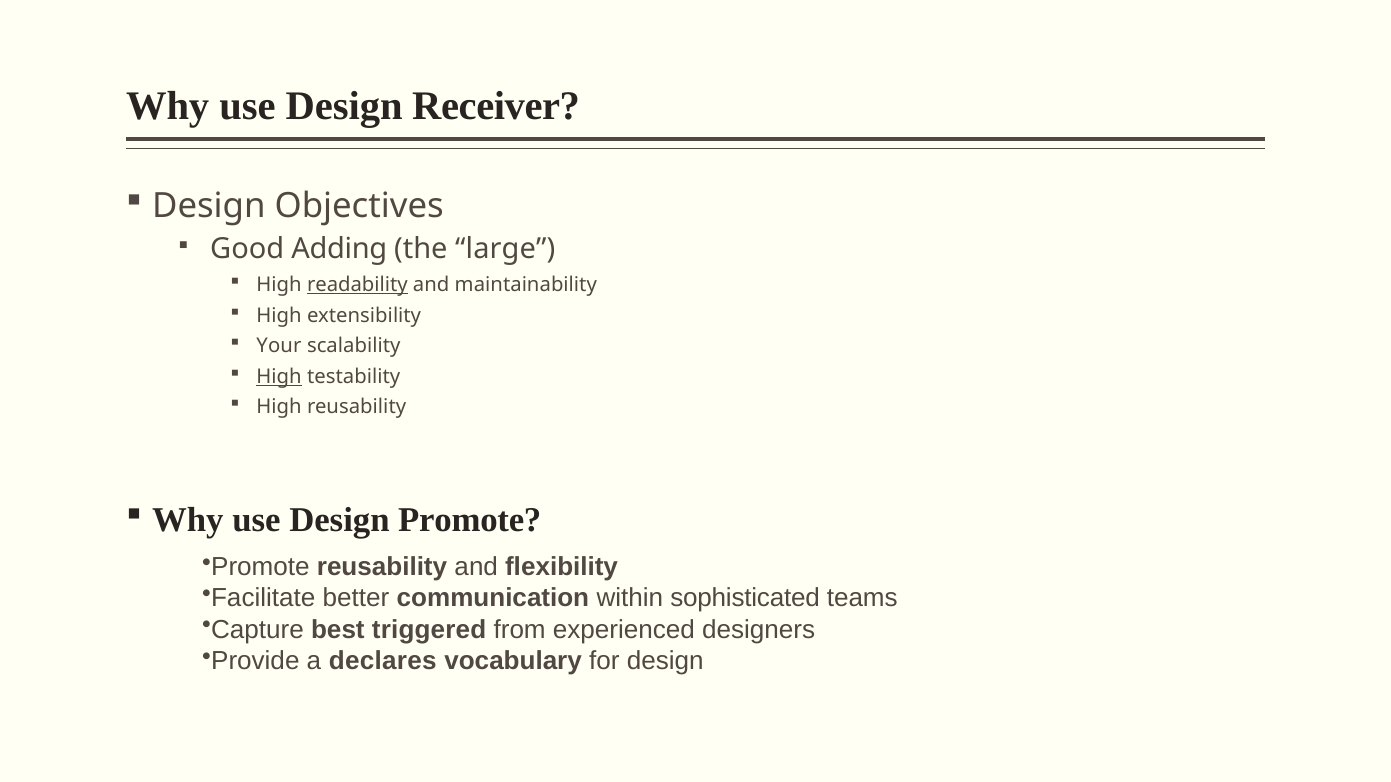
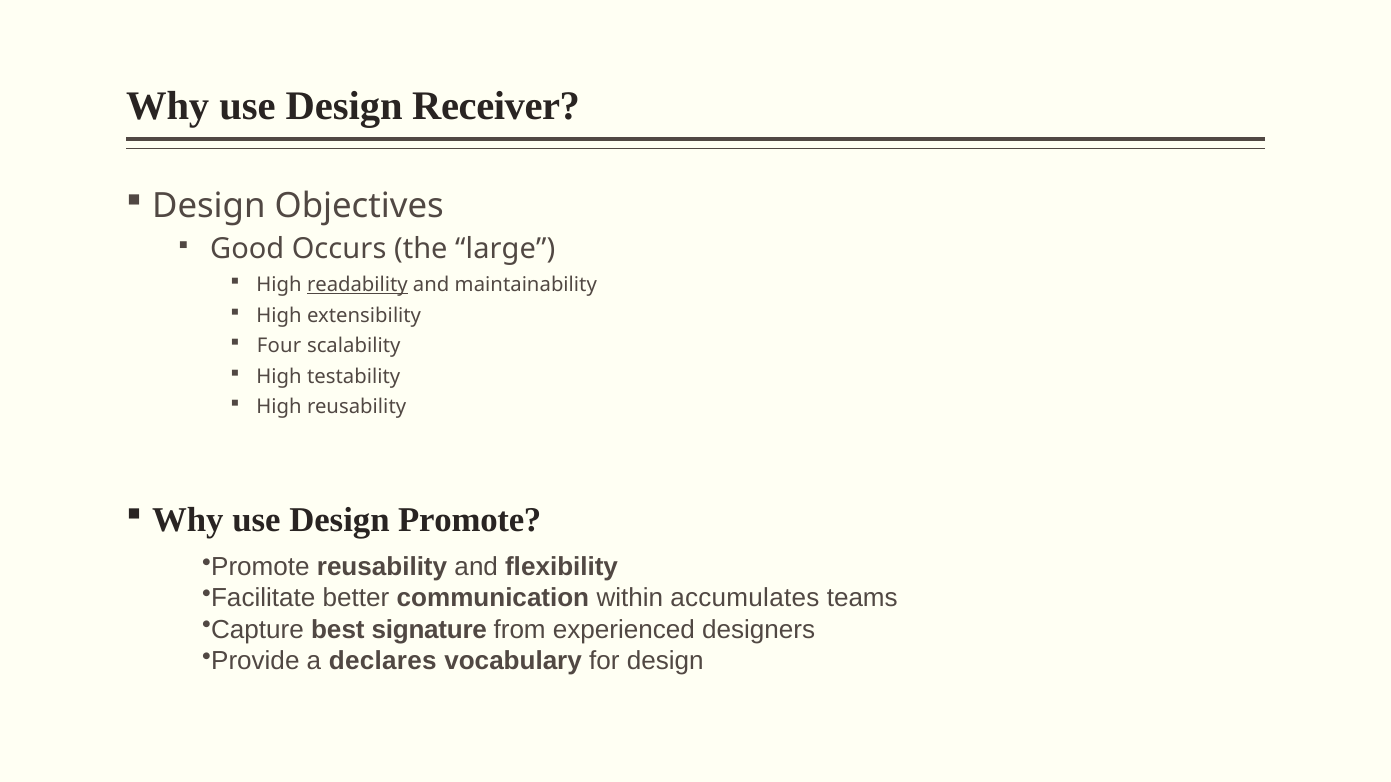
Adding: Adding -> Occurs (339, 250)
Your: Your -> Four (279, 346)
High underline: present -> none (279, 377)
sophisticated: sophisticated -> accumulates (745, 598)
triggered: triggered -> signature (429, 630)
